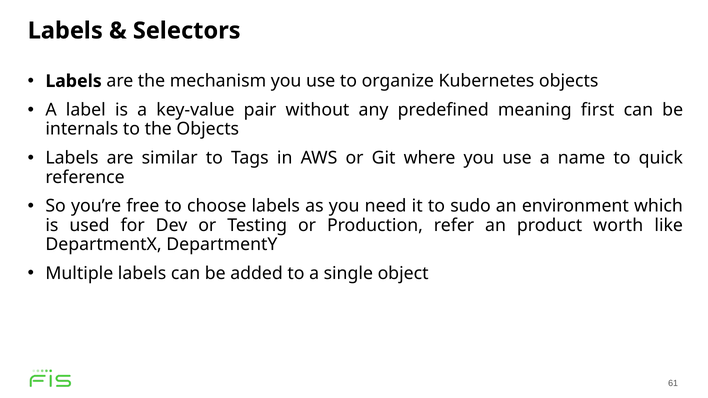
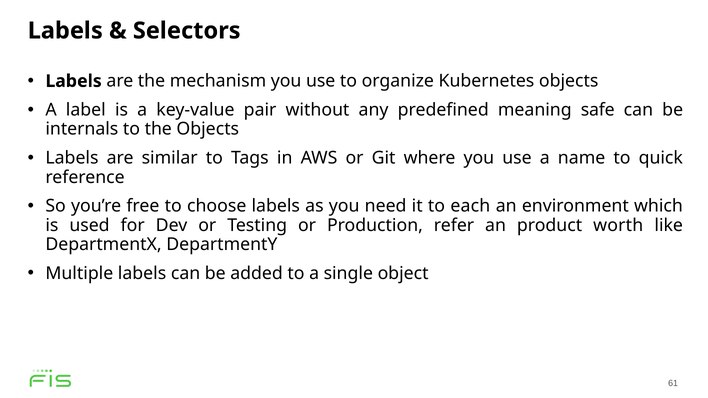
first: first -> safe (598, 110)
sudo: sudo -> each (470, 206)
